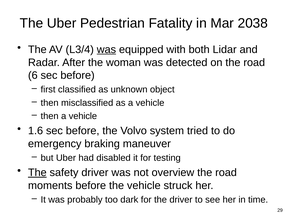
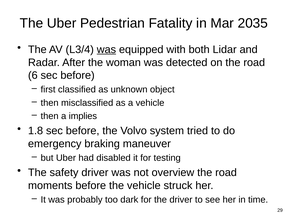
2038: 2038 -> 2035 (253, 23)
then a vehicle: vehicle -> implies (83, 116)
1.6: 1.6 -> 1.8 (36, 131)
The underline: present -> none (37, 173)
